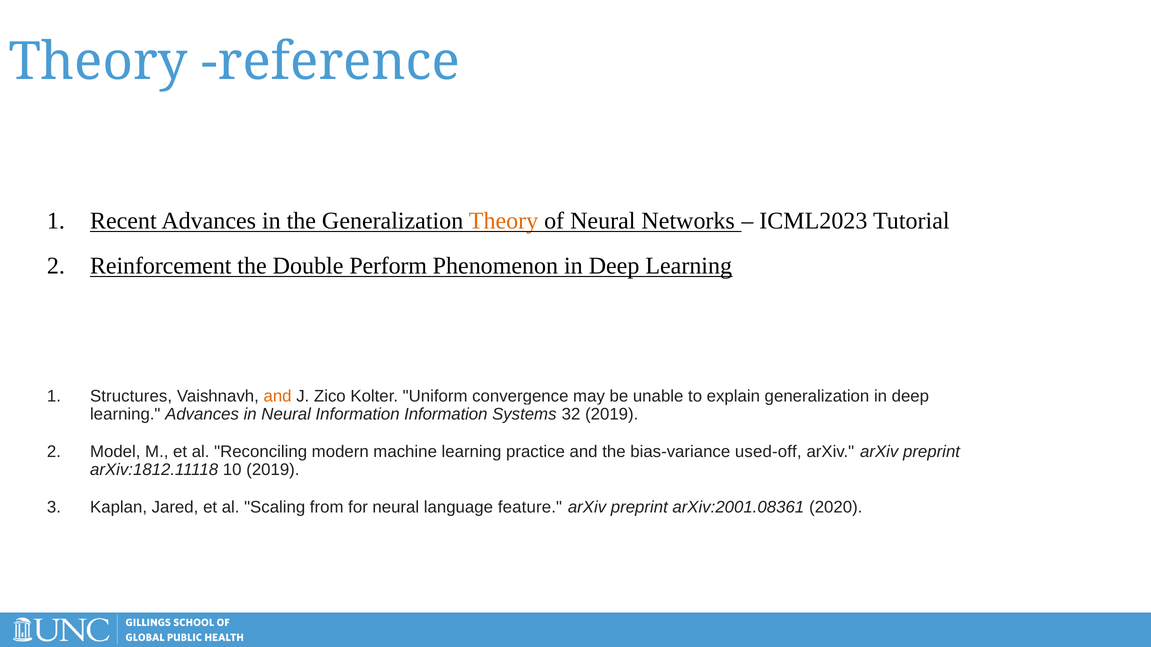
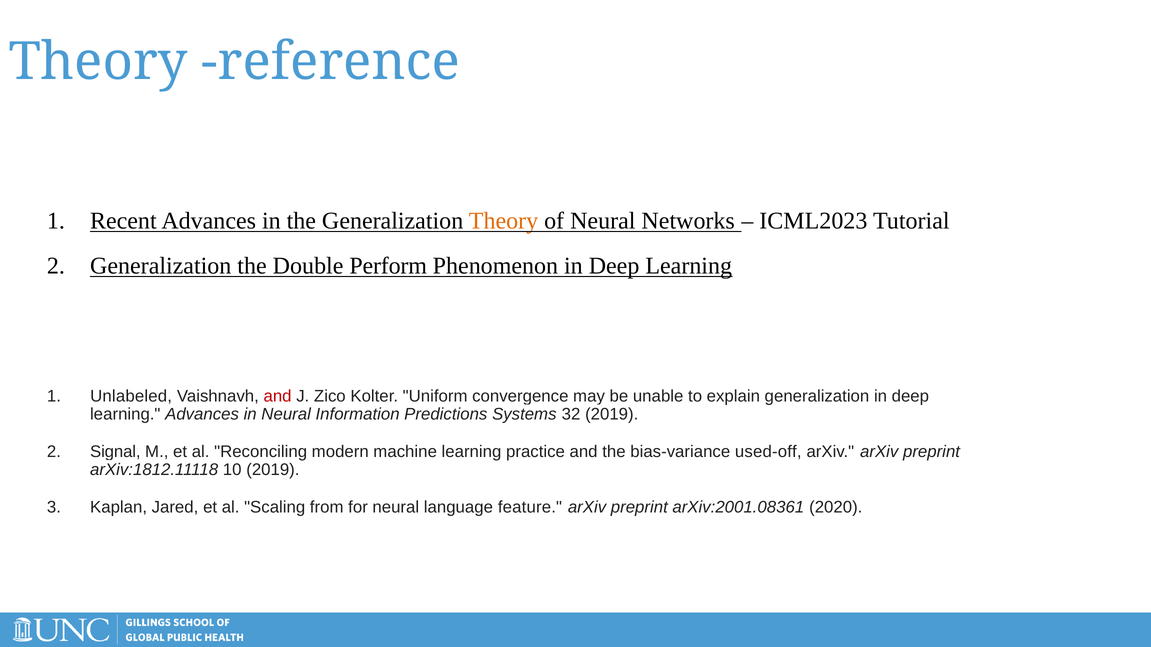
Reinforcement: Reinforcement -> Generalization (161, 266)
Structures: Structures -> Unlabeled (131, 396)
and colour: orange -> red (278, 396)
Information Information: Information -> Predictions (446, 415)
Model: Model -> Signal (115, 452)
